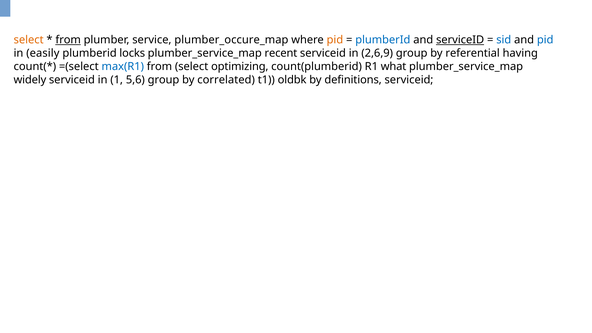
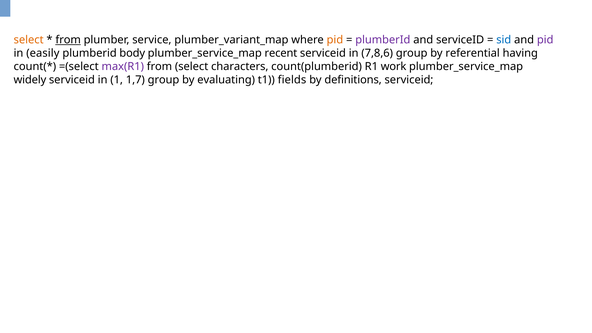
plumber_occure_map: plumber_occure_map -> plumber_variant_map (231, 40)
plumberId colour: blue -> purple (383, 40)
serviceID underline: present -> none (460, 40)
pid colour: blue -> purple (545, 40)
locks: locks -> body (132, 53)
2,6,9: 2,6,9 -> 7,8,6 (377, 53)
max(R1 colour: blue -> purple (123, 66)
optimizing: optimizing -> characters (240, 66)
what: what -> work (394, 66)
5,6: 5,6 -> 1,7 (135, 80)
correlated: correlated -> evaluating (226, 80)
oldbk: oldbk -> fields (292, 80)
